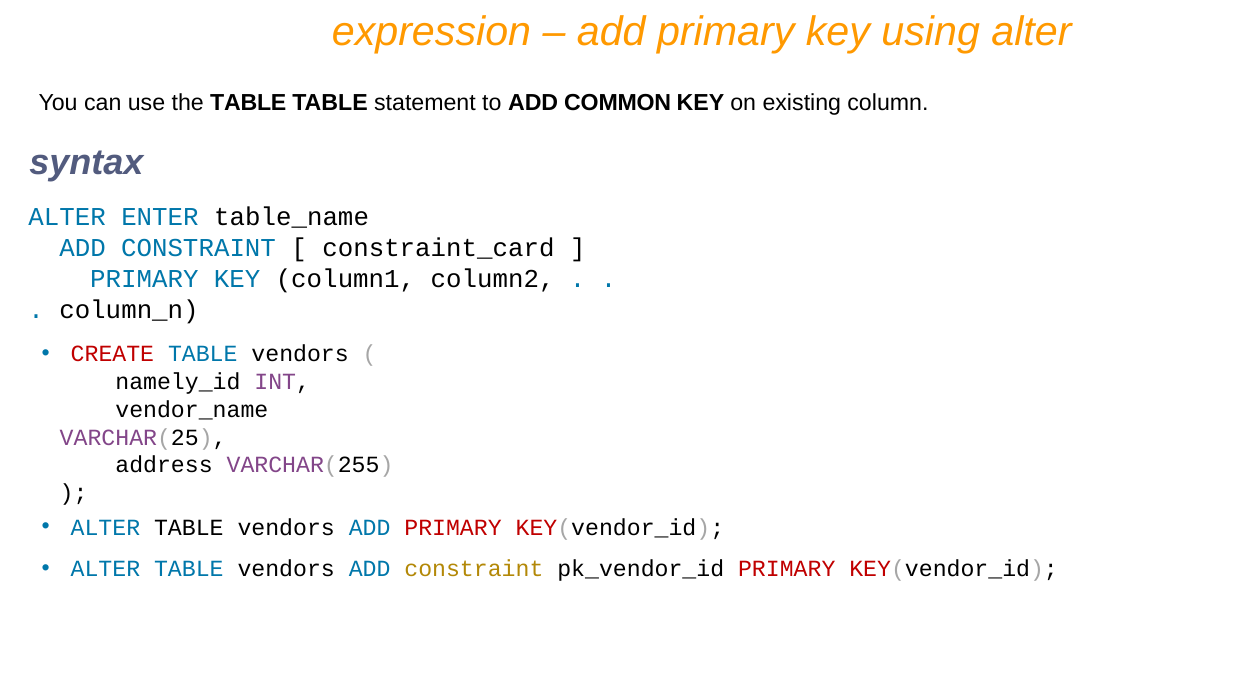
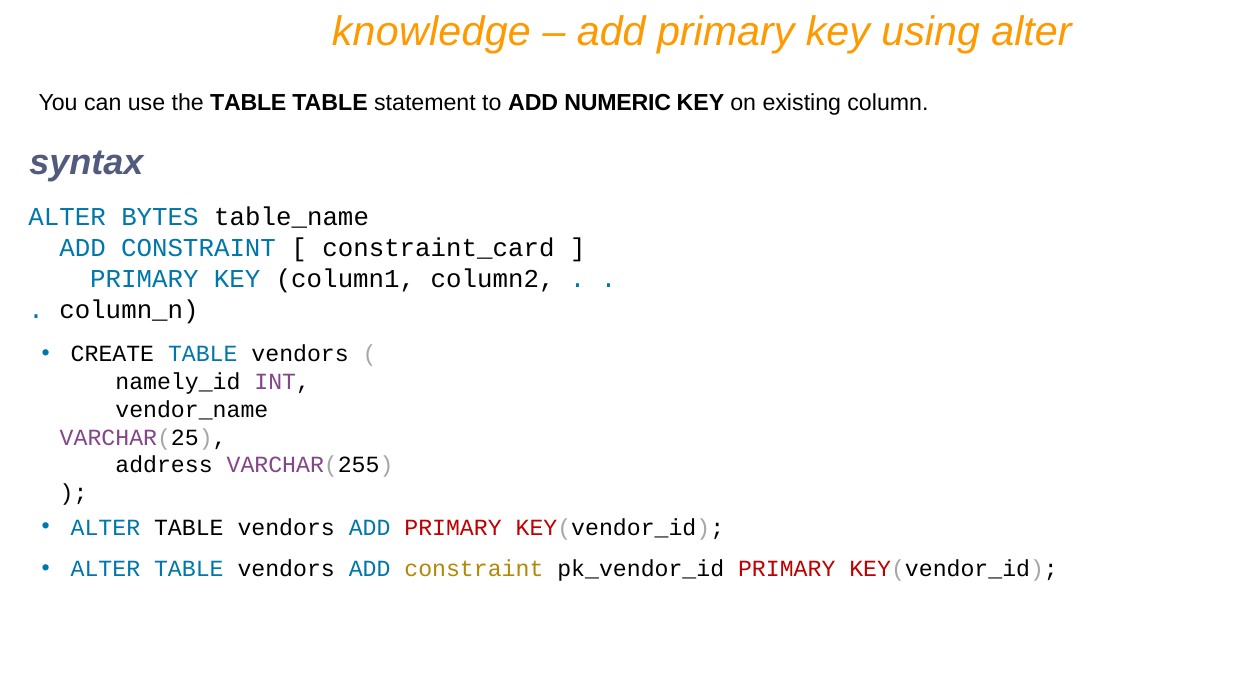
expression: expression -> knowledge (431, 32)
COMMON: COMMON -> NUMERIC (618, 103)
ENTER: ENTER -> BYTES (160, 217)
CREATE colour: red -> black (112, 354)
